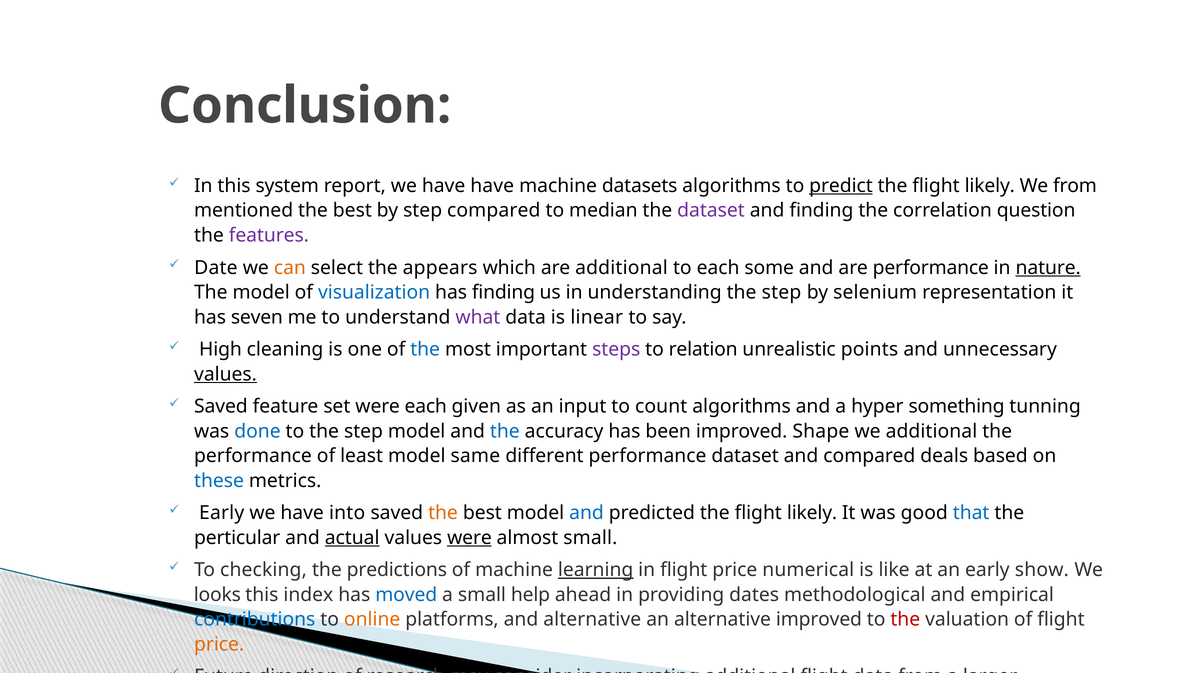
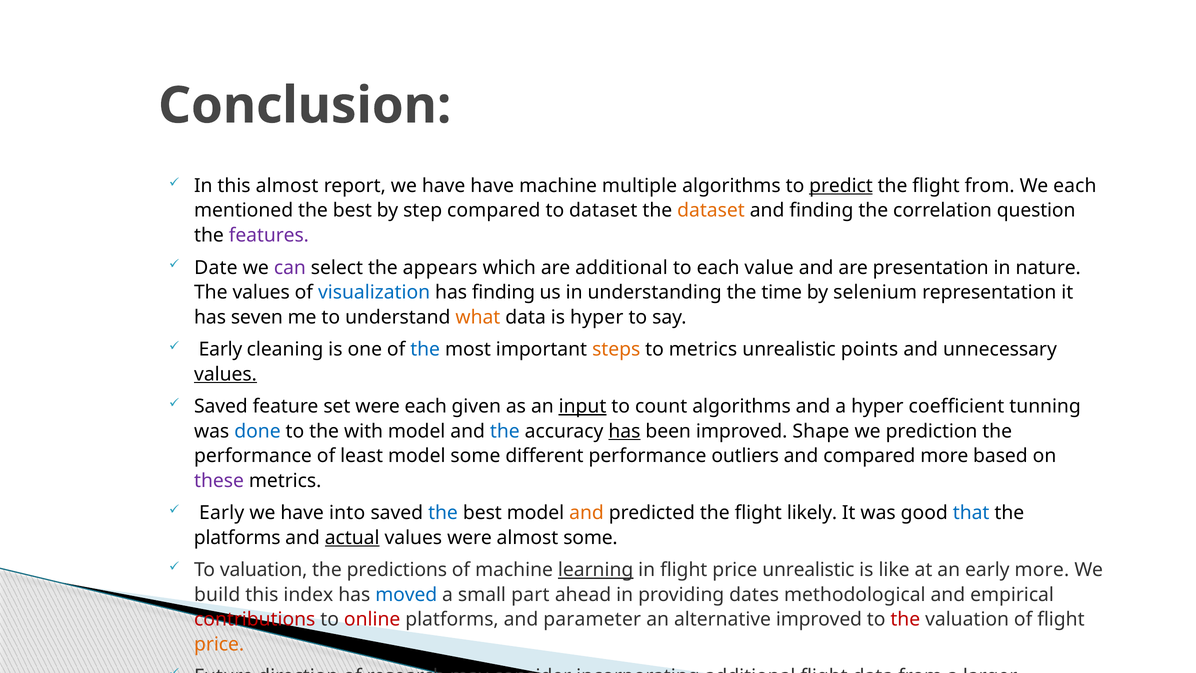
this system: system -> almost (287, 186)
datasets: datasets -> multiple (640, 186)
likely: likely -> from (990, 186)
We from: from -> each (1075, 186)
to median: median -> dataset (603, 211)
dataset colour: purple -> orange (711, 211)
can colour: orange -> purple (290, 268)
some: some -> value (769, 268)
are performance: performance -> presentation (931, 268)
nature underline: present -> none (1048, 268)
The model: model -> values (261, 292)
understanding the step: step -> time (782, 292)
what colour: purple -> orange (478, 317)
is linear: linear -> hyper (597, 317)
High: High -> Early (220, 349)
steps colour: purple -> orange (616, 349)
to relation: relation -> metrics (703, 349)
input underline: none -> present (583, 406)
something: something -> coefficient (956, 406)
to the step: step -> with (364, 431)
has underline: none -> present (624, 431)
we additional: additional -> prediction (932, 431)
model same: same -> some (475, 456)
performance dataset: dataset -> outliers (745, 456)
compared deals: deals -> more (944, 456)
these colour: blue -> purple (219, 481)
the colour: orange -> blue (443, 513)
and colour: blue -> orange (587, 513)
perticular: perticular -> platforms (237, 538)
were underline: present -> none (469, 538)
almost small: small -> some (590, 538)
To checking: checking -> valuation (264, 570)
price numerical: numerical -> unrealistic (808, 570)
early show: show -> more (1042, 570)
looks: looks -> build (217, 595)
help: help -> part (530, 595)
contributions colour: blue -> red (255, 619)
online colour: orange -> red (372, 619)
and alternative: alternative -> parameter (592, 619)
